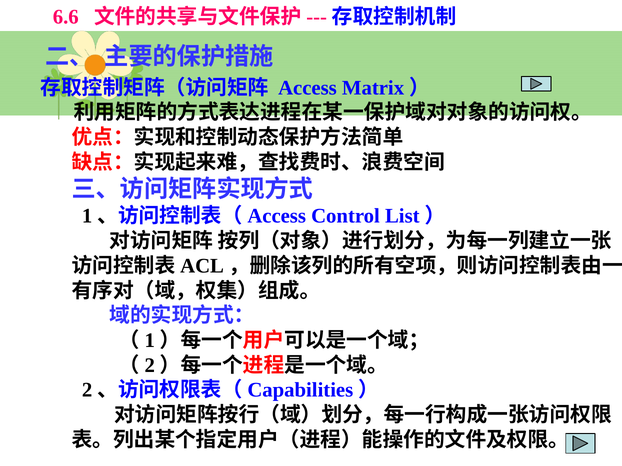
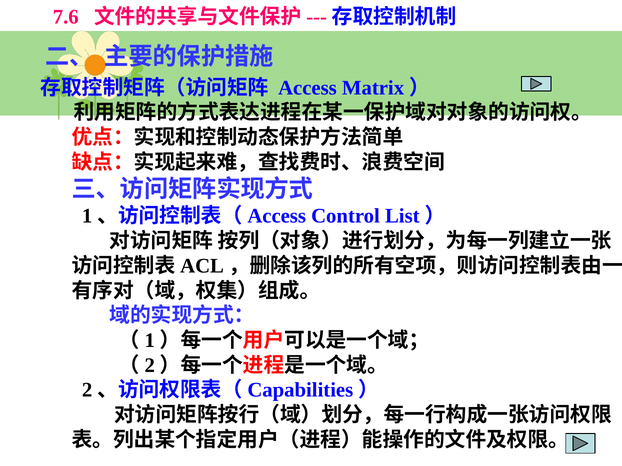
6.6: 6.6 -> 7.6 (66, 17)
